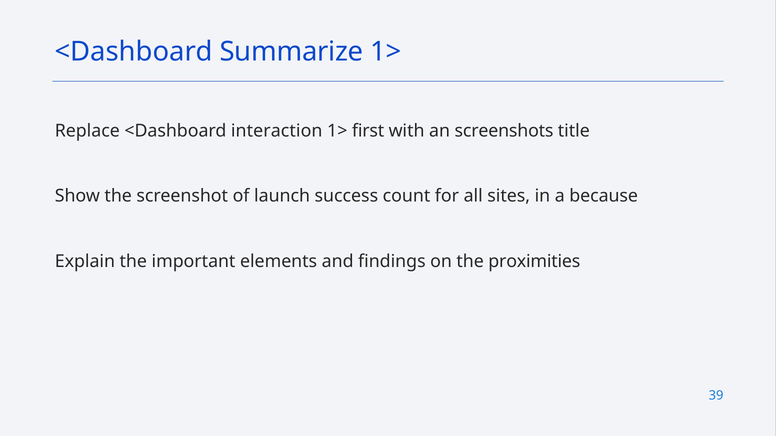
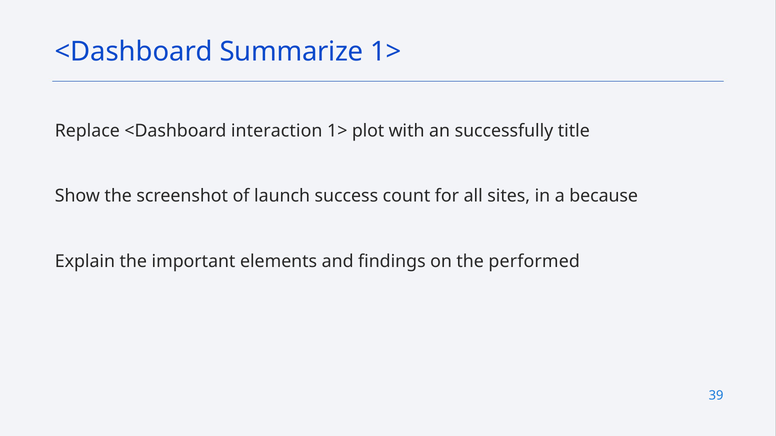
first: first -> plot (368, 131)
screenshots: screenshots -> successfully (504, 131)
proximities: proximities -> performed (534, 262)
